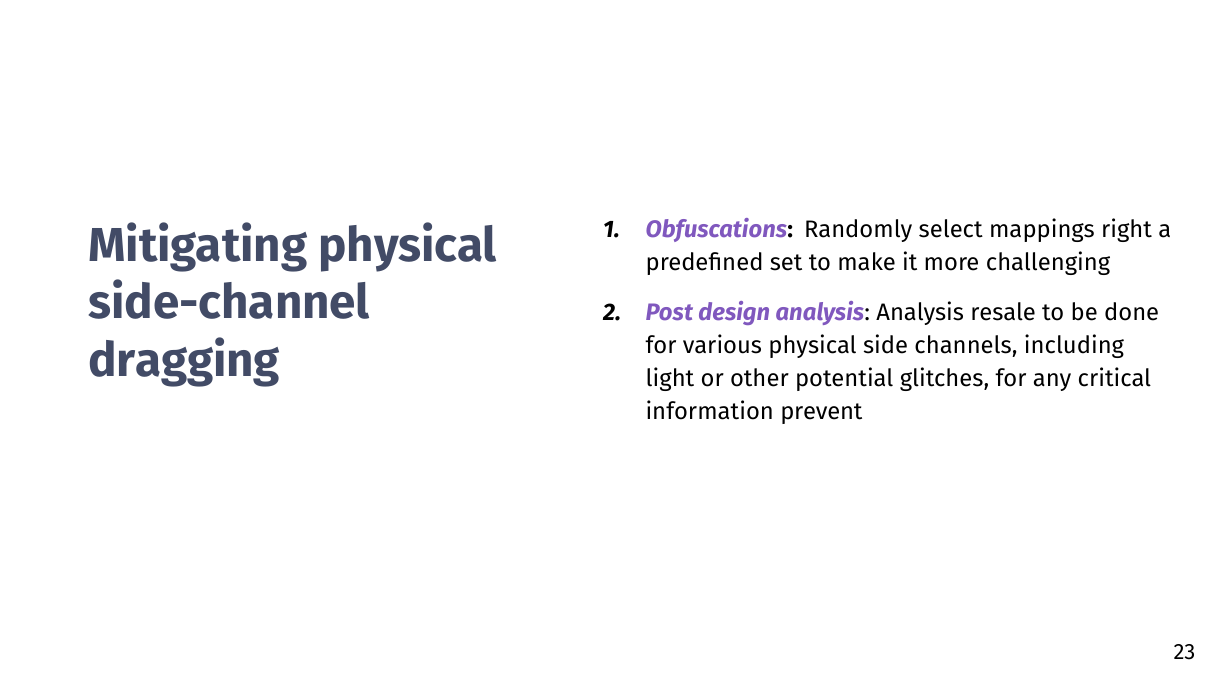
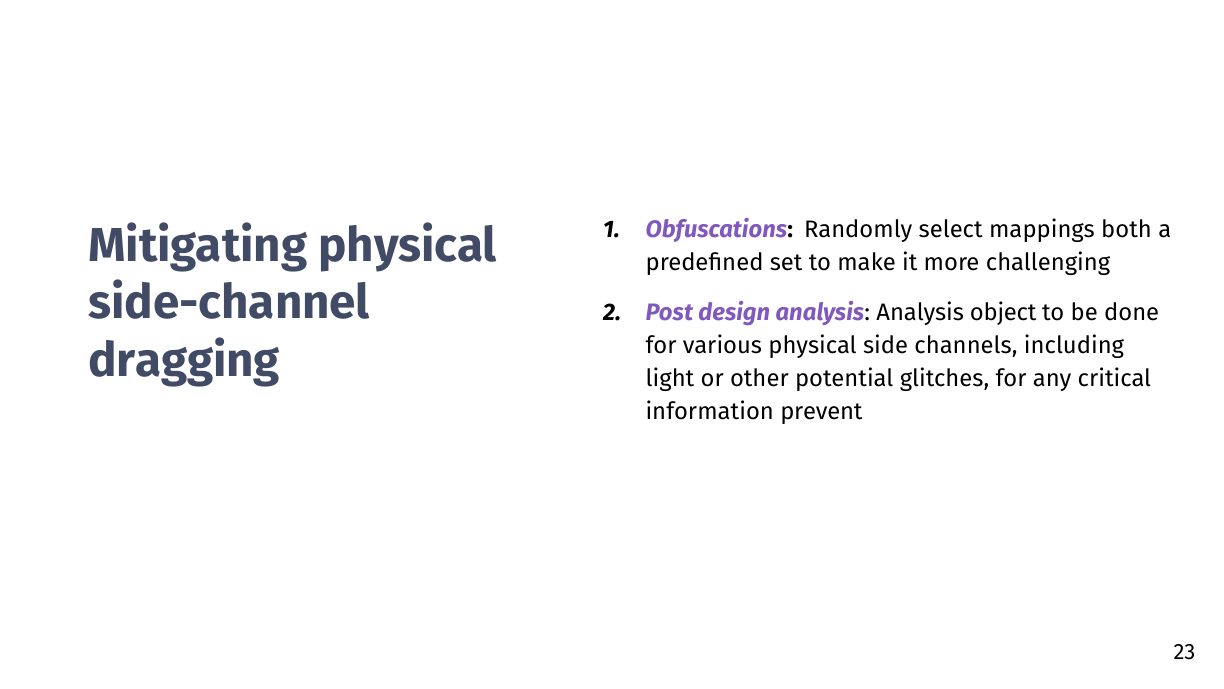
right: right -> both (1127, 230)
resale: resale -> object (1003, 313)
